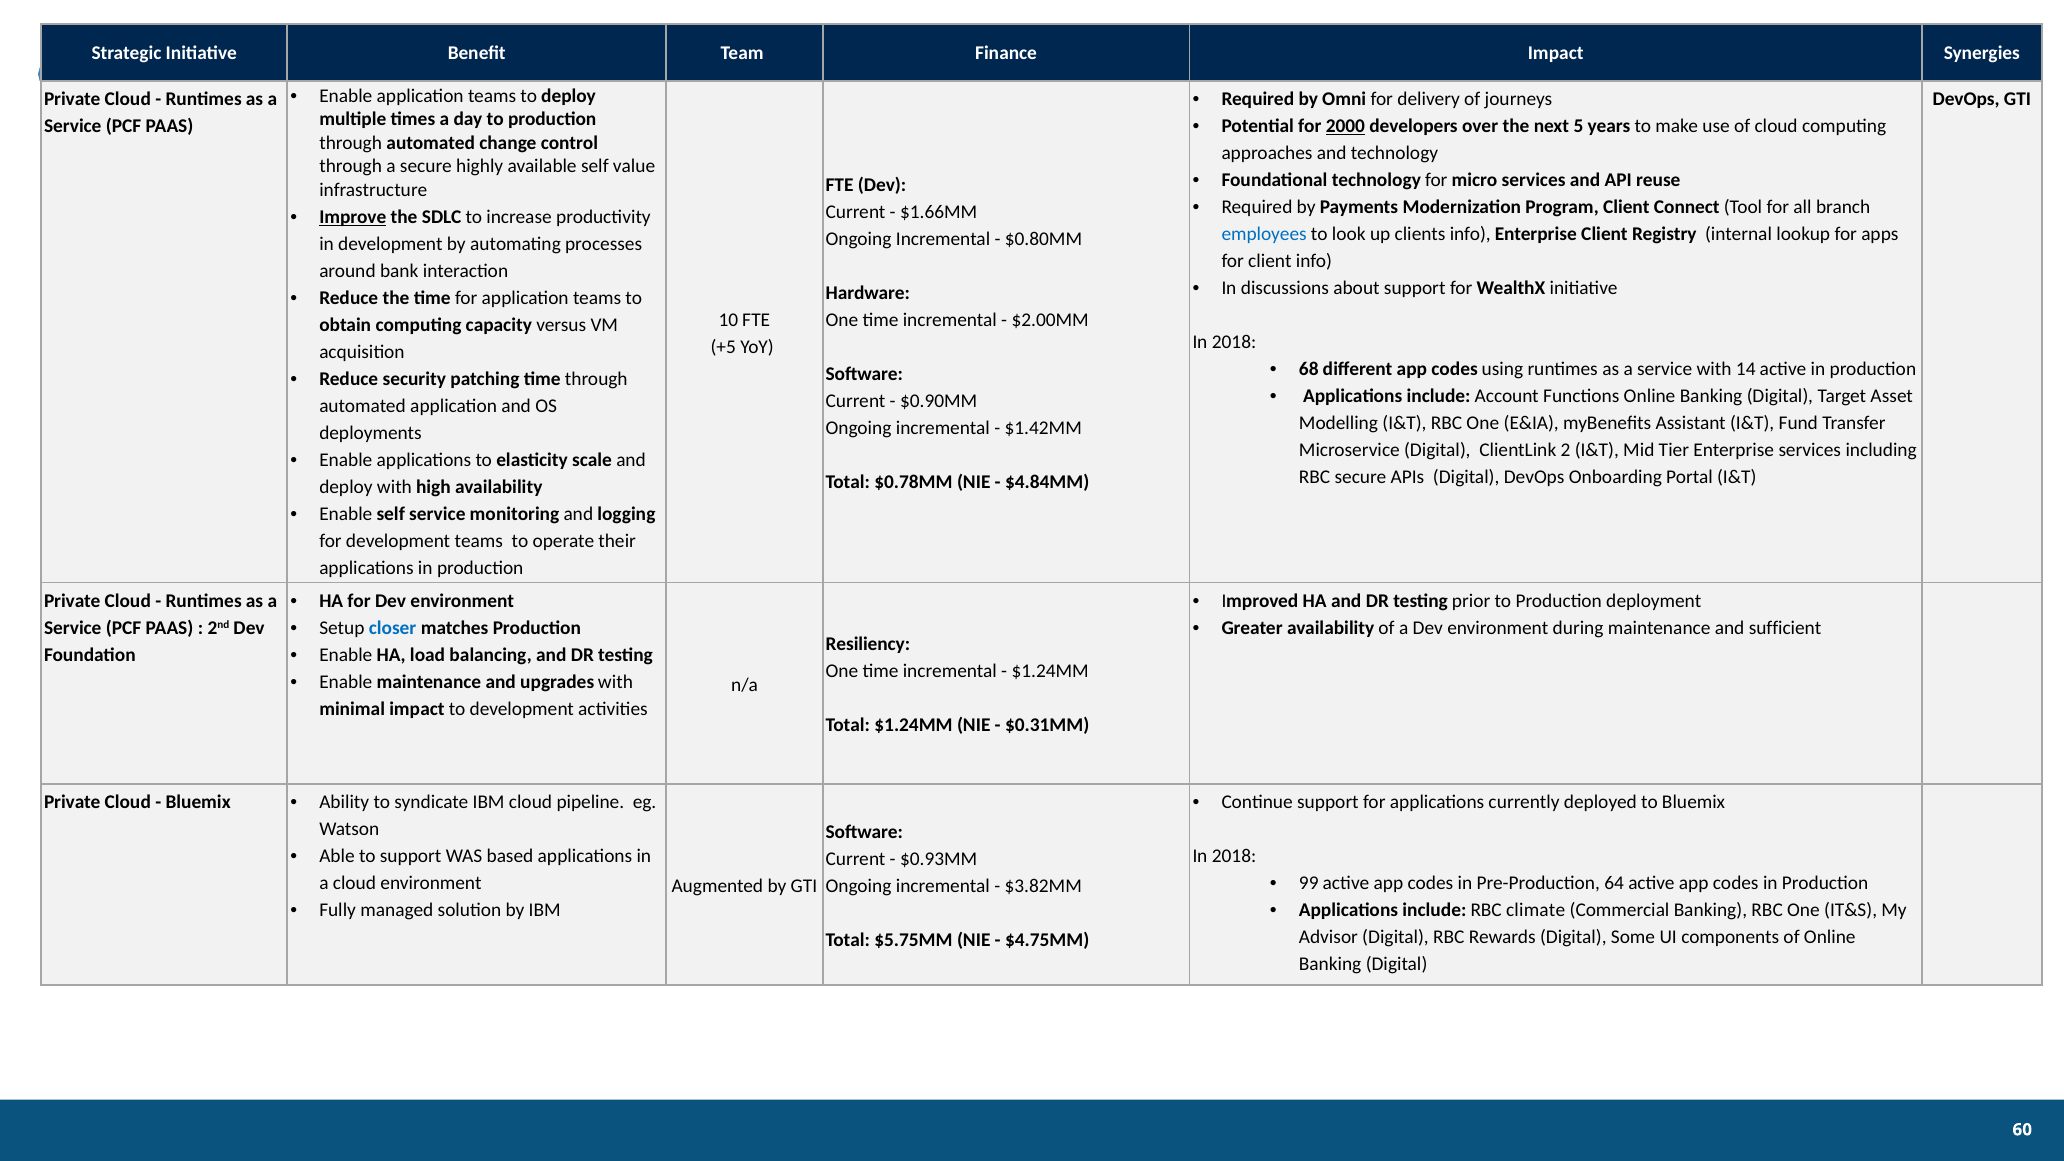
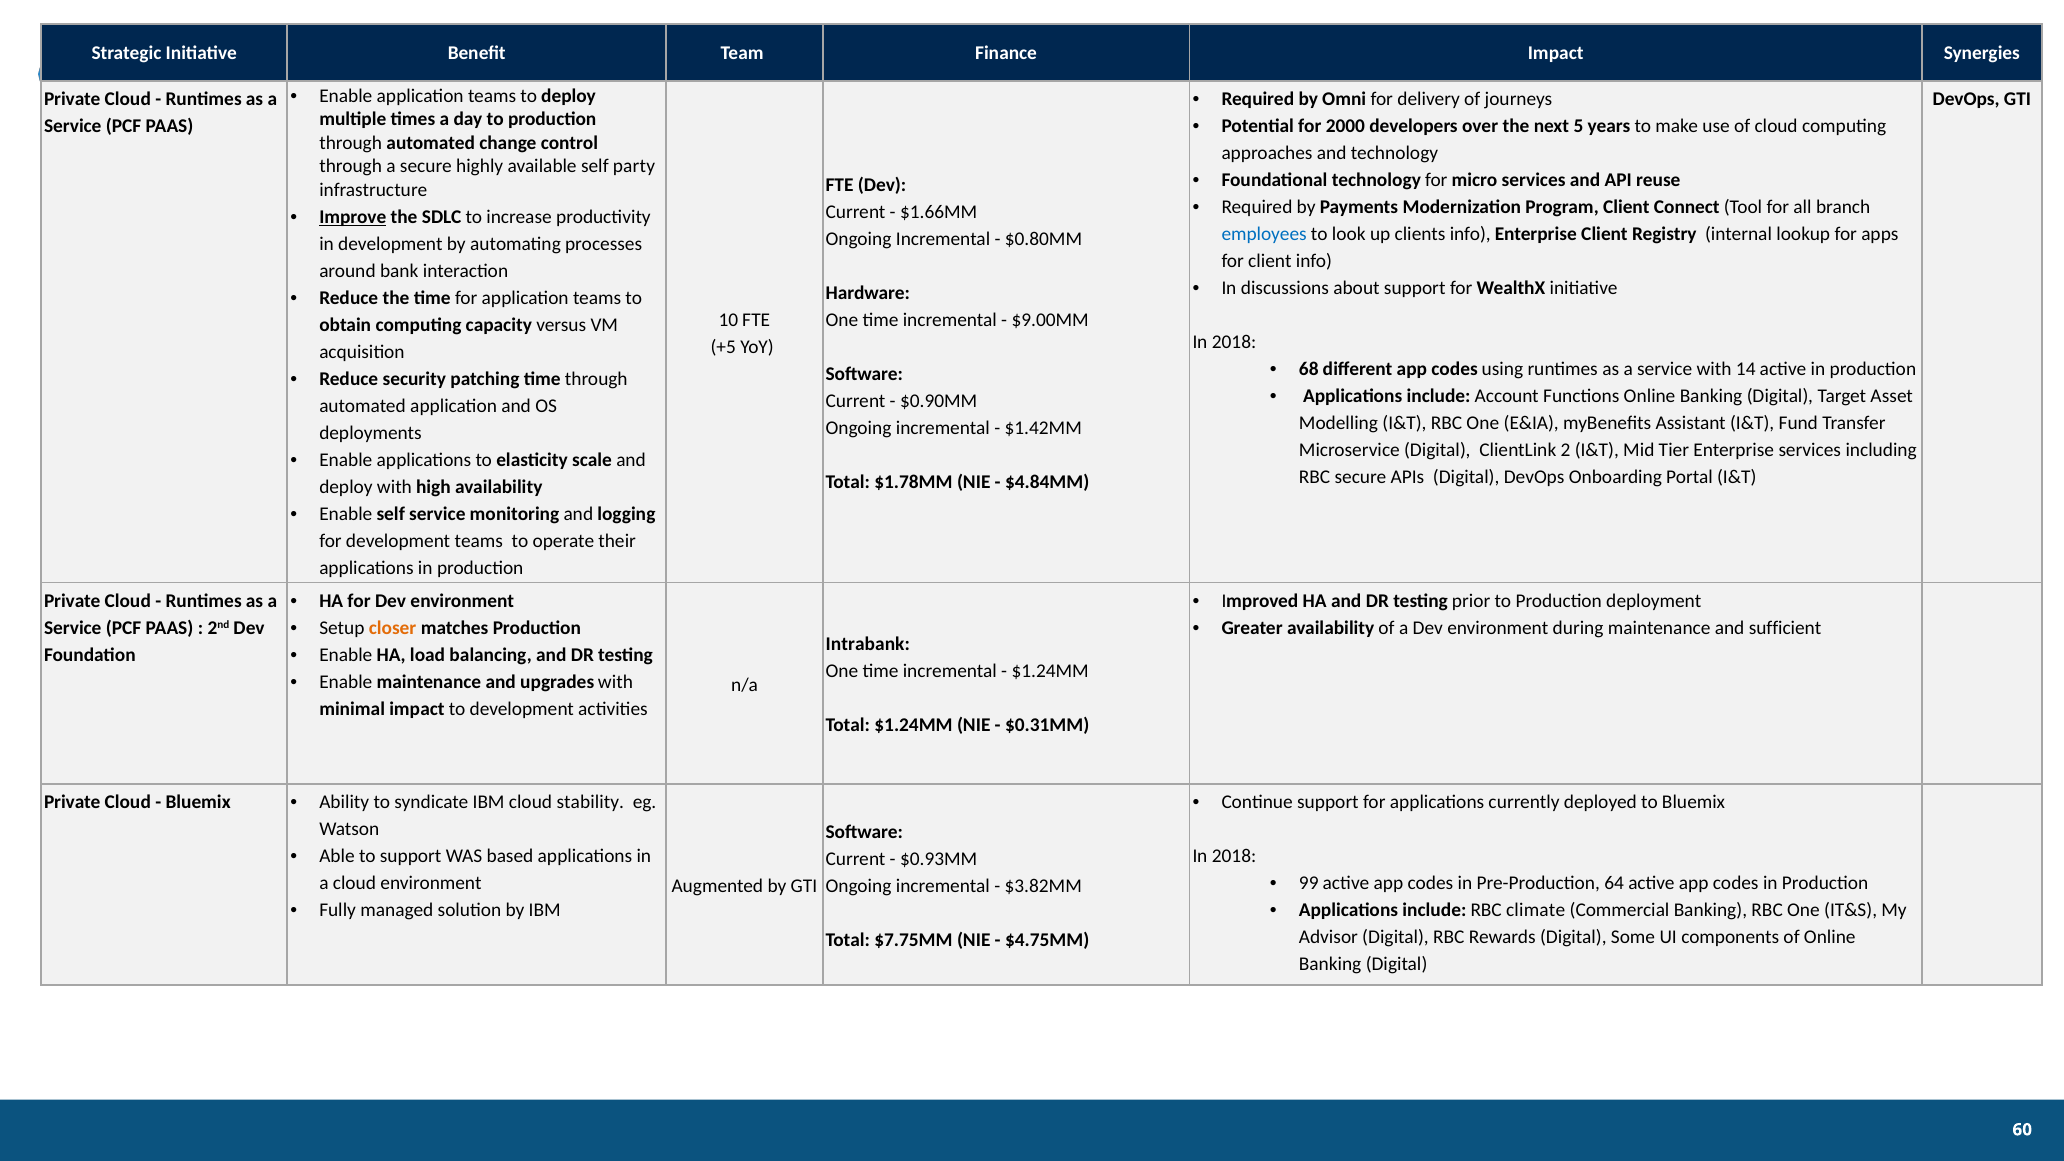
2000 underline: present -> none (1345, 126)
value: value -> party (634, 166)
$2.00MM: $2.00MM -> $9.00MM (1050, 320)
$0.78MM: $0.78MM -> $1.78MM (913, 482)
closer colour: blue -> orange (393, 628)
Resiliency: Resiliency -> Intrabank (868, 644)
pipeline: pipeline -> stability (590, 802)
$5.75MM: $5.75MM -> $7.75MM (913, 940)
